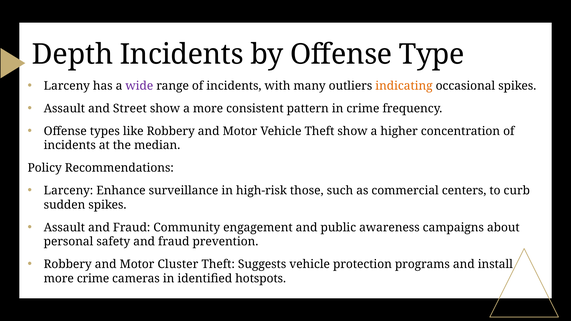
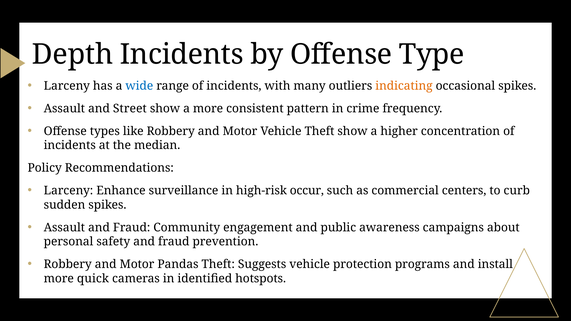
wide colour: purple -> blue (139, 86)
those: those -> occur (307, 191)
Cluster: Cluster -> Pandas (178, 264)
more crime: crime -> quick (93, 279)
